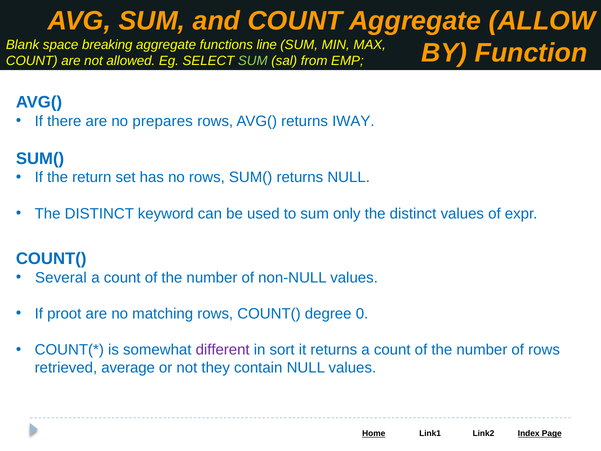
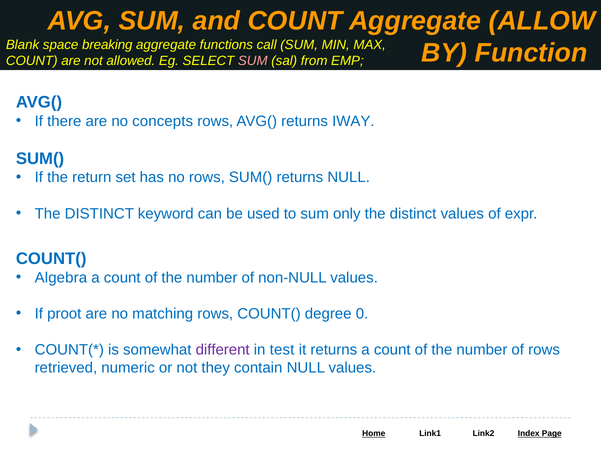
line: line -> call (267, 45)
SUM colour: light green -> pink (253, 61)
prepares: prepares -> concepts (163, 121)
Several: Several -> Algebra (61, 278)
sort: sort -> test (282, 350)
average: average -> numeric (128, 368)
